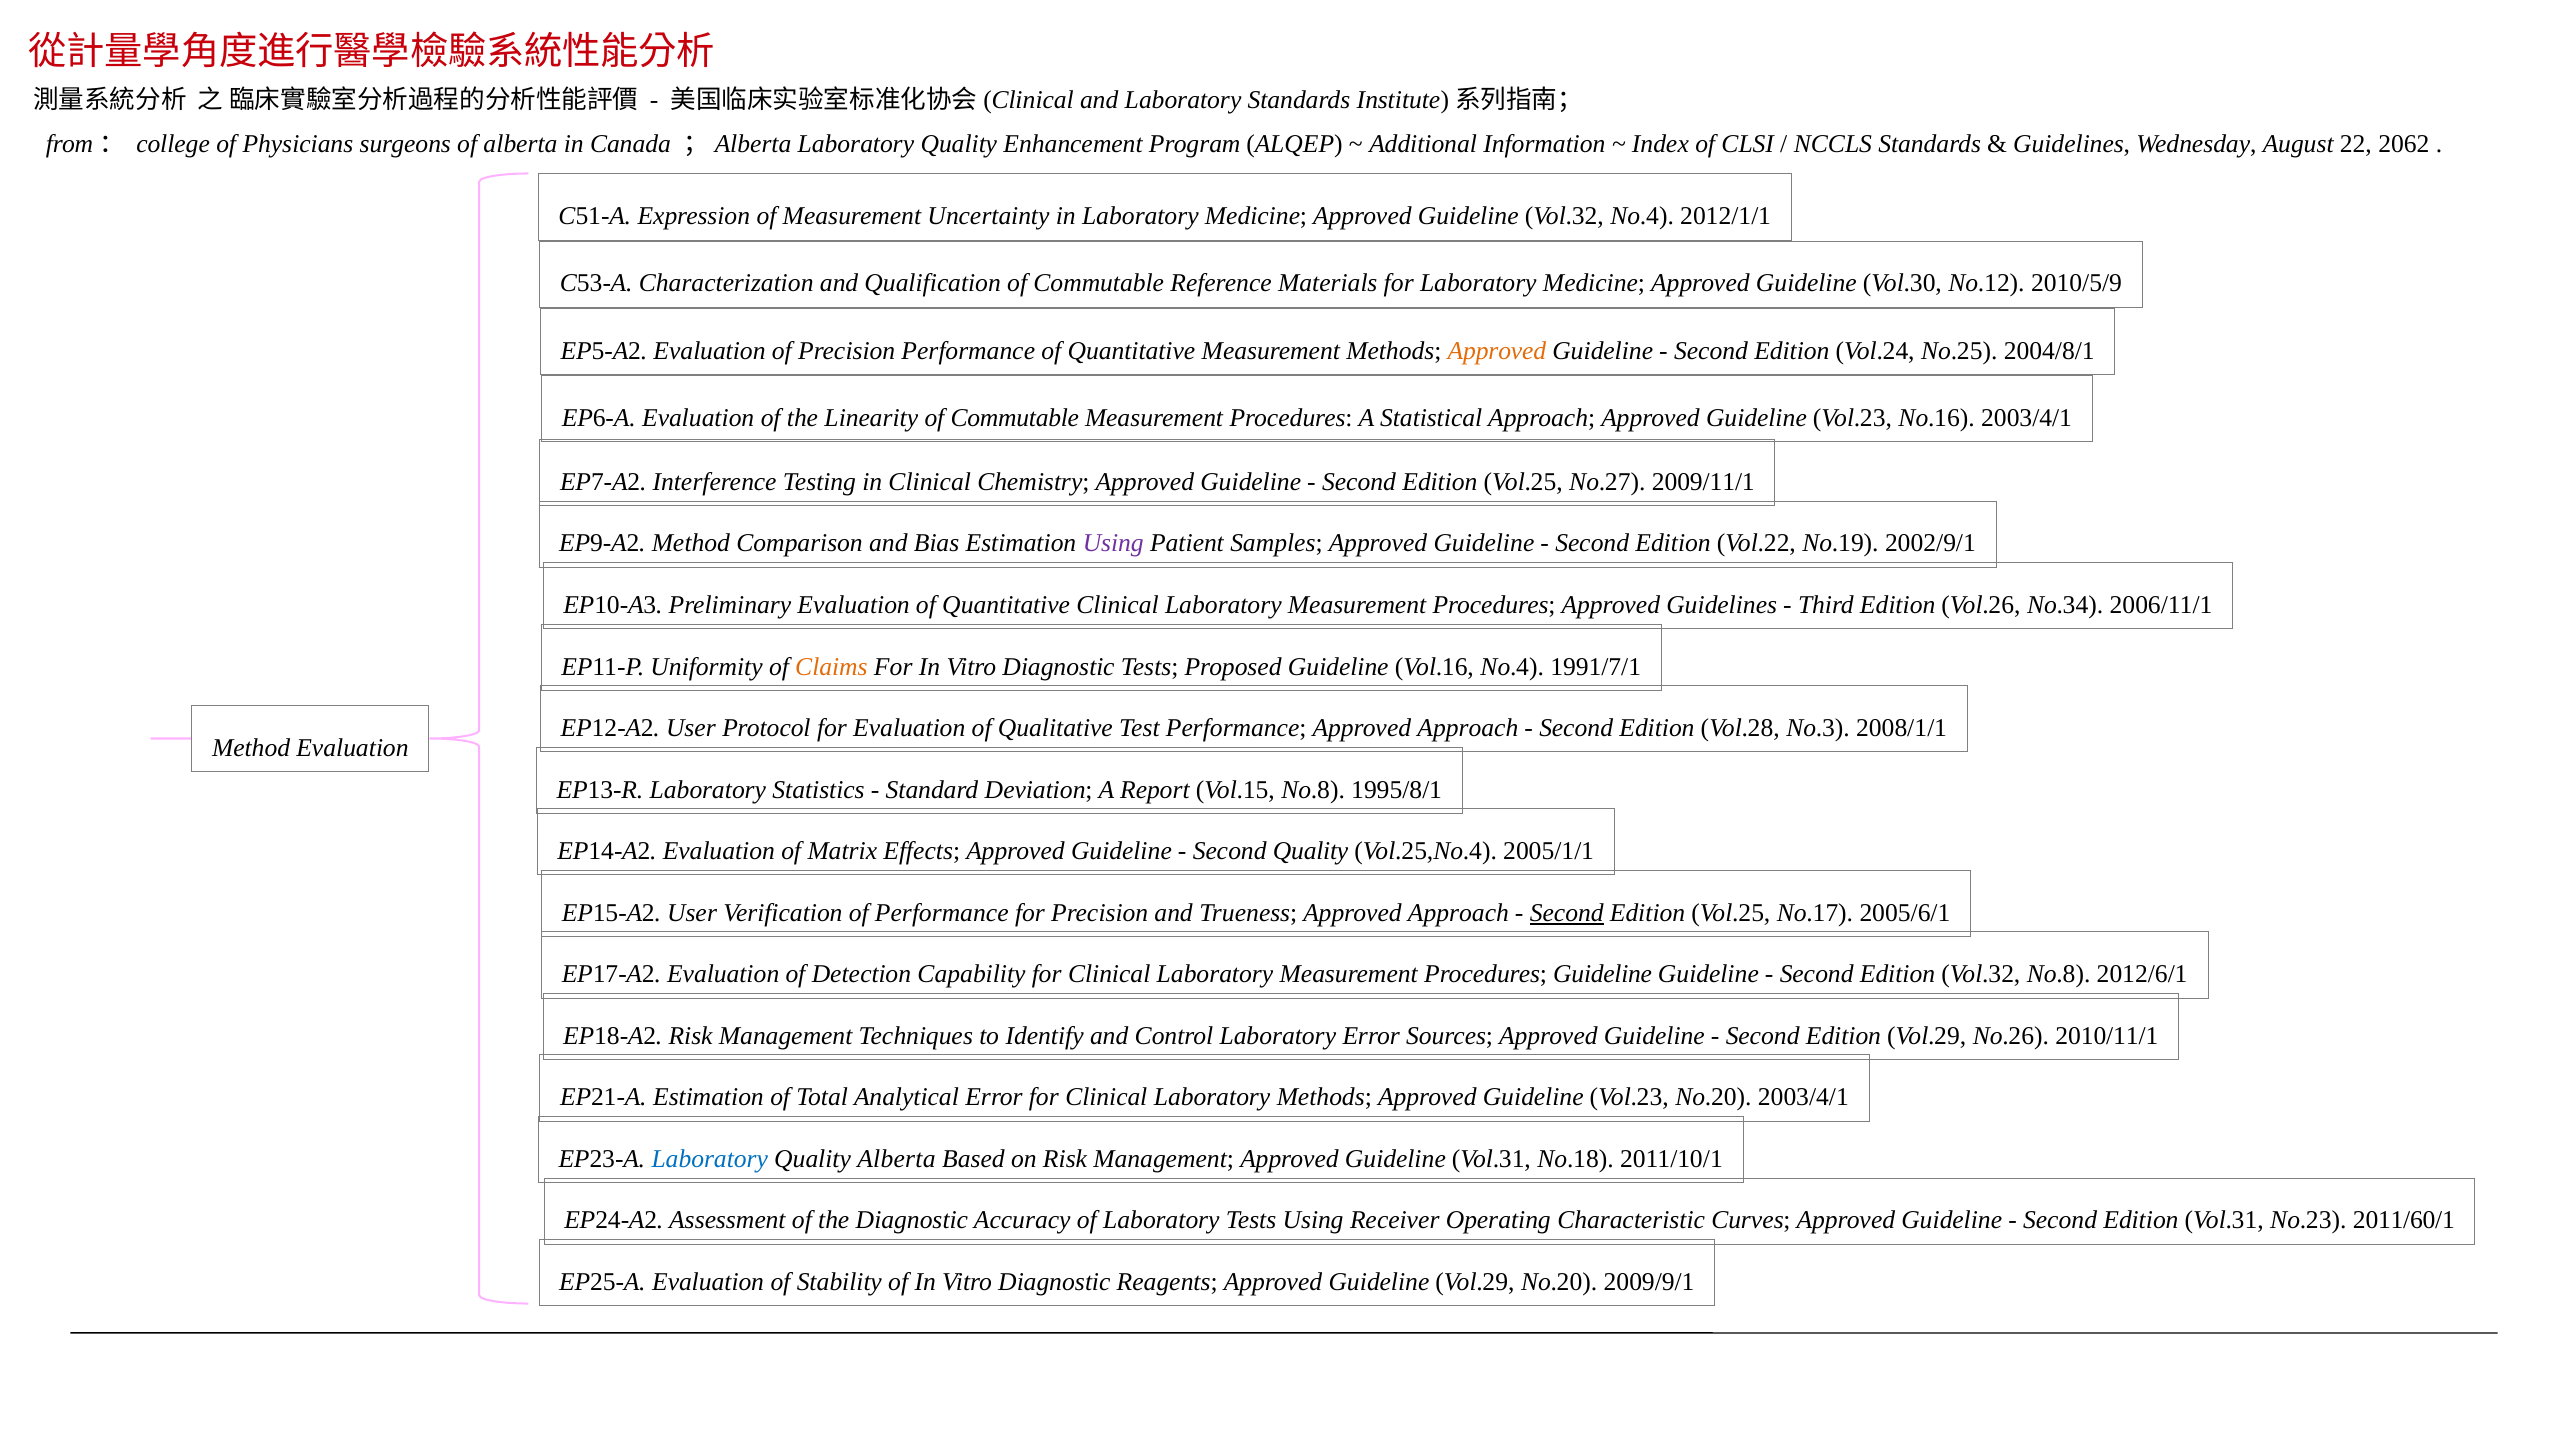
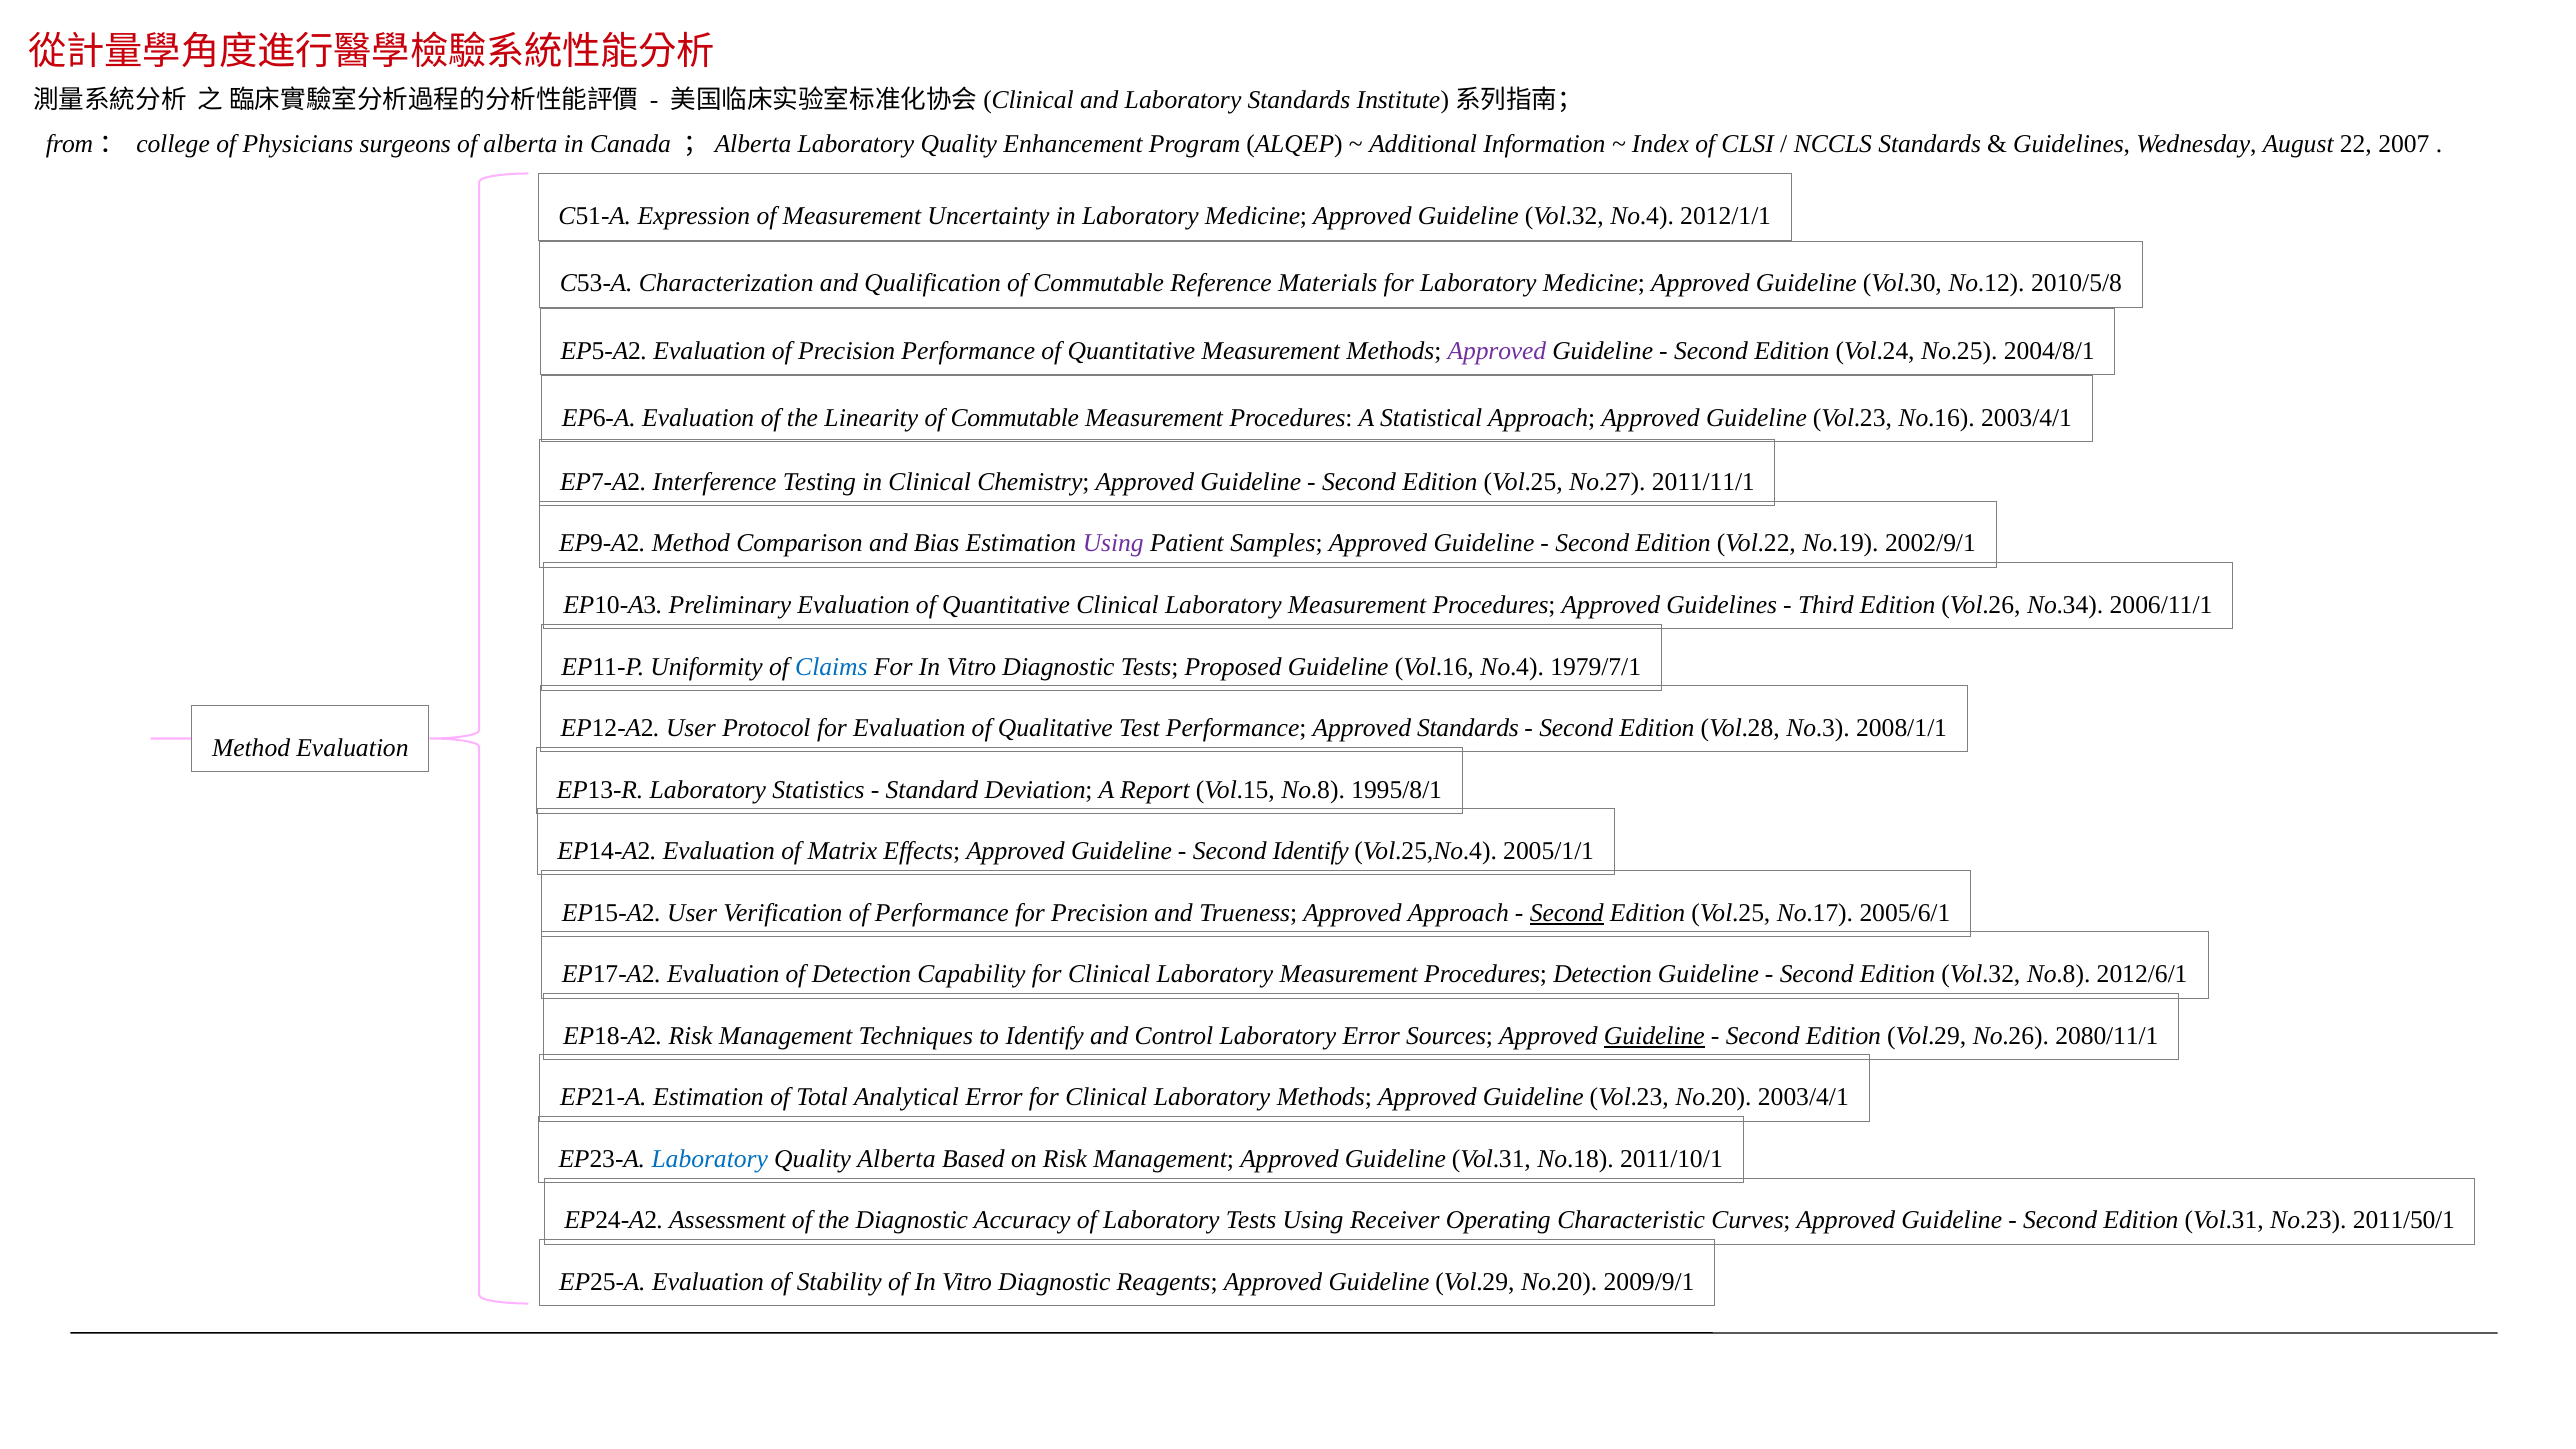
2062: 2062 -> 2007 (2404, 144)
2010/5/9: 2010/5/9 -> 2010/5/8 (2077, 283)
Approved colour: orange -> purple (1497, 351)
2009/11/1: 2009/11/1 -> 2011/11/1 (1703, 482)
Claims colour: orange -> blue (831, 667)
1991/7/1: 1991/7/1 -> 1979/7/1 (1596, 667)
Performance Approved Approach: Approach -> Standards (1468, 728)
Second Quality: Quality -> Identify (1311, 851)
Procedures Guideline: Guideline -> Detection (1603, 974)
Guideline underline: none -> present (1654, 1036)
2010/11/1: 2010/11/1 -> 2080/11/1 (2107, 1036)
2011/60/1: 2011/60/1 -> 2011/50/1 (2404, 1220)
